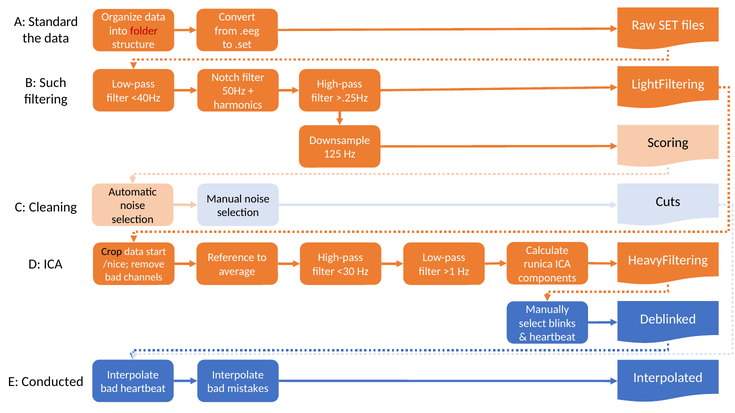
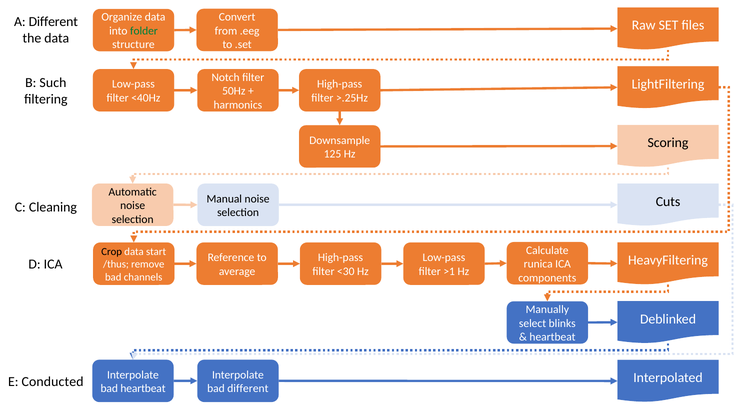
A Standard: Standard -> Different (53, 22)
folder colour: red -> green (144, 31)
/nice: /nice -> /thus (116, 265)
bad mistakes: mistakes -> different (248, 389)
